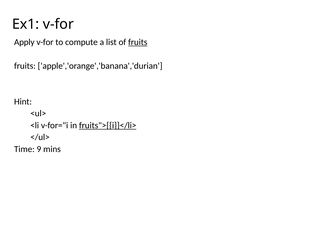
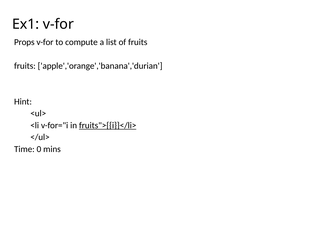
Apply: Apply -> Props (24, 42)
fruits underline: present -> none (138, 42)
9: 9 -> 0 (39, 149)
